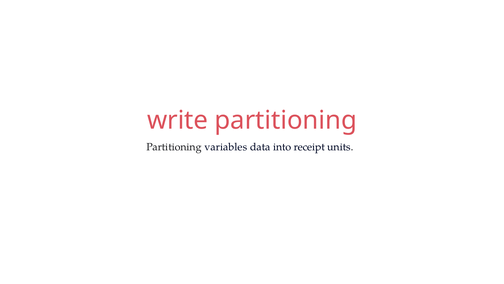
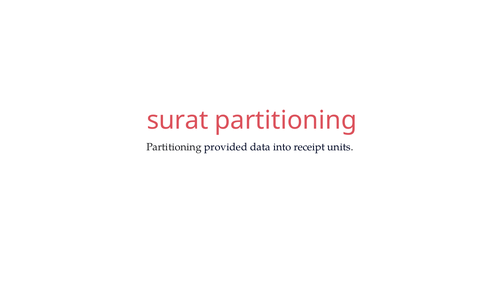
write: write -> surat (178, 120)
variables: variables -> provided (226, 147)
